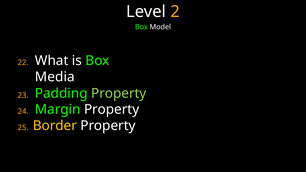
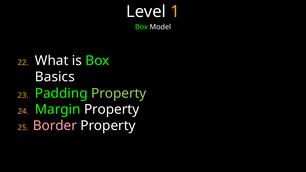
2: 2 -> 1 (175, 12)
Media: Media -> Basics (55, 77)
Border colour: yellow -> pink (55, 126)
